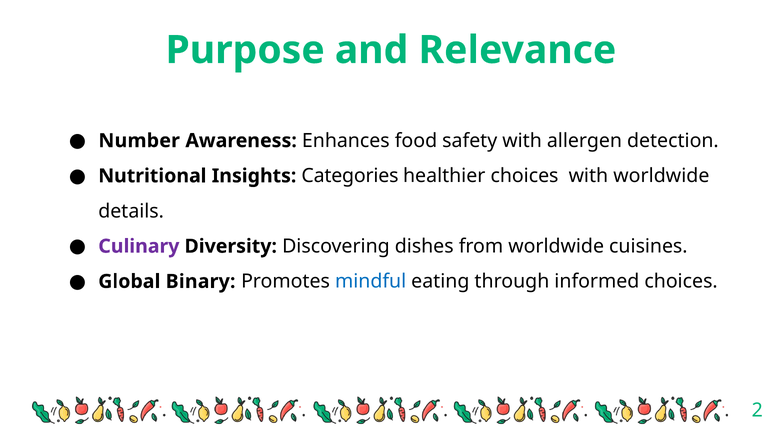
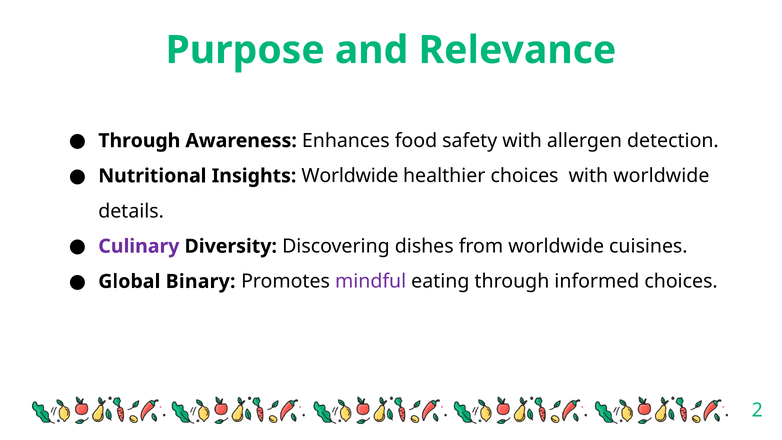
Number: Number -> Through (139, 141)
Insights Categories: Categories -> Worldwide (350, 176)
mindful colour: blue -> purple (371, 281)
